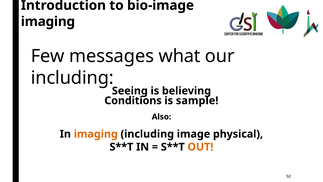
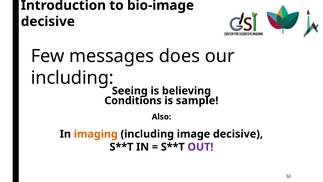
imaging: imaging -> decisive (48, 22)
what: what -> does (179, 56)
image physical: physical -> decisive (238, 134)
OUT colour: orange -> purple (200, 147)
